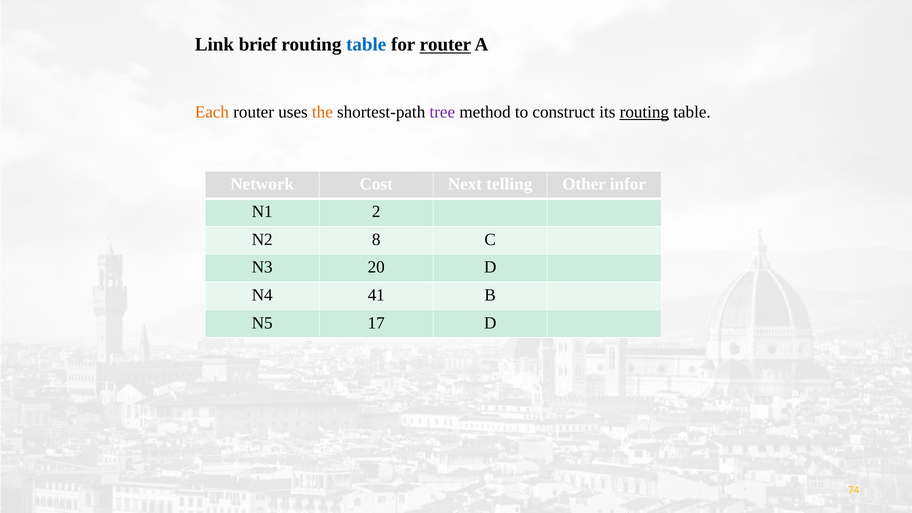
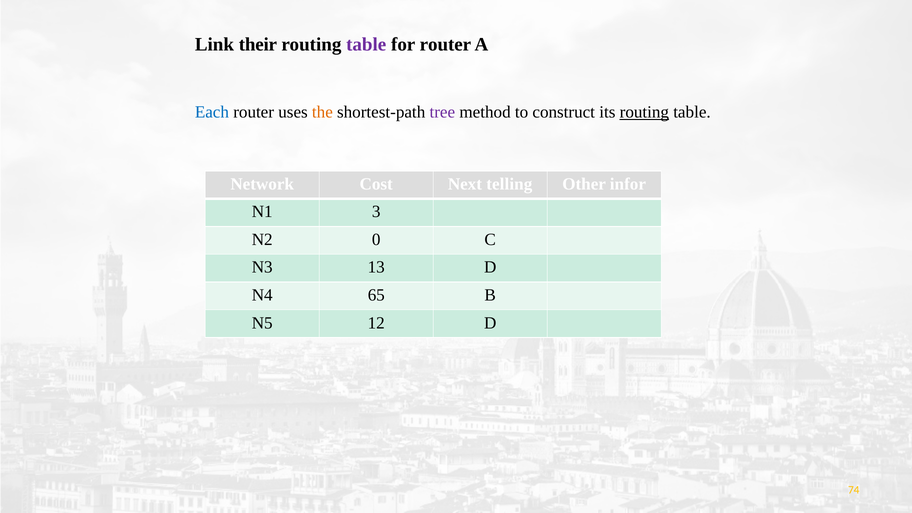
brief: brief -> their (258, 45)
table colour: blue -> purple (366, 45)
router underline: present -> none (445, 45)
Each colour: orange -> blue (212, 112)
2: 2 -> 3 (376, 212)
8: 8 -> 0 (376, 240)
20: 20 -> 13 (376, 267)
41: 41 -> 65 (376, 295)
17: 17 -> 12 (376, 323)
